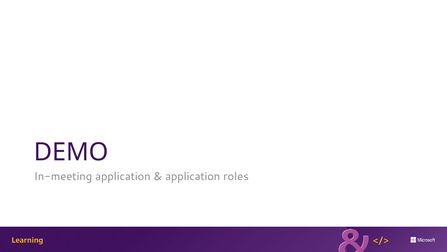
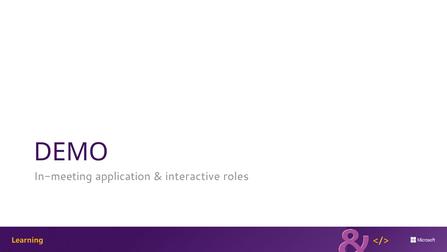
application: application -> interactive (193, 176)
